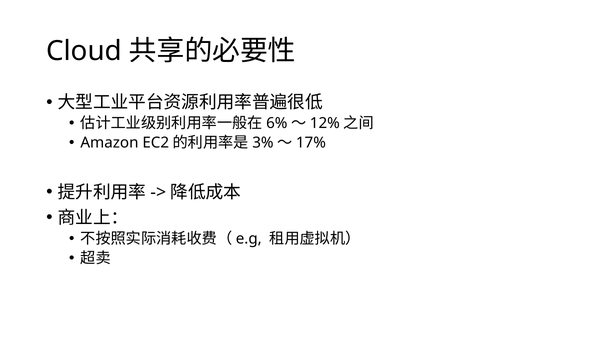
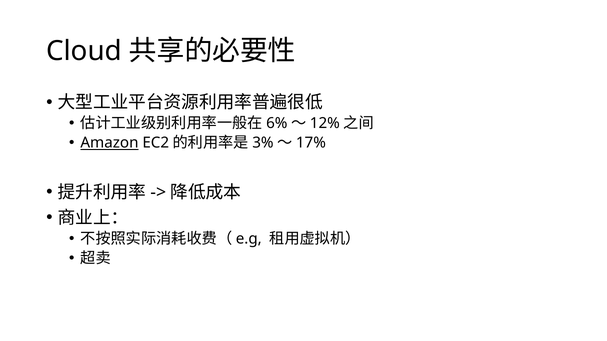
Amazon underline: none -> present (109, 143)
